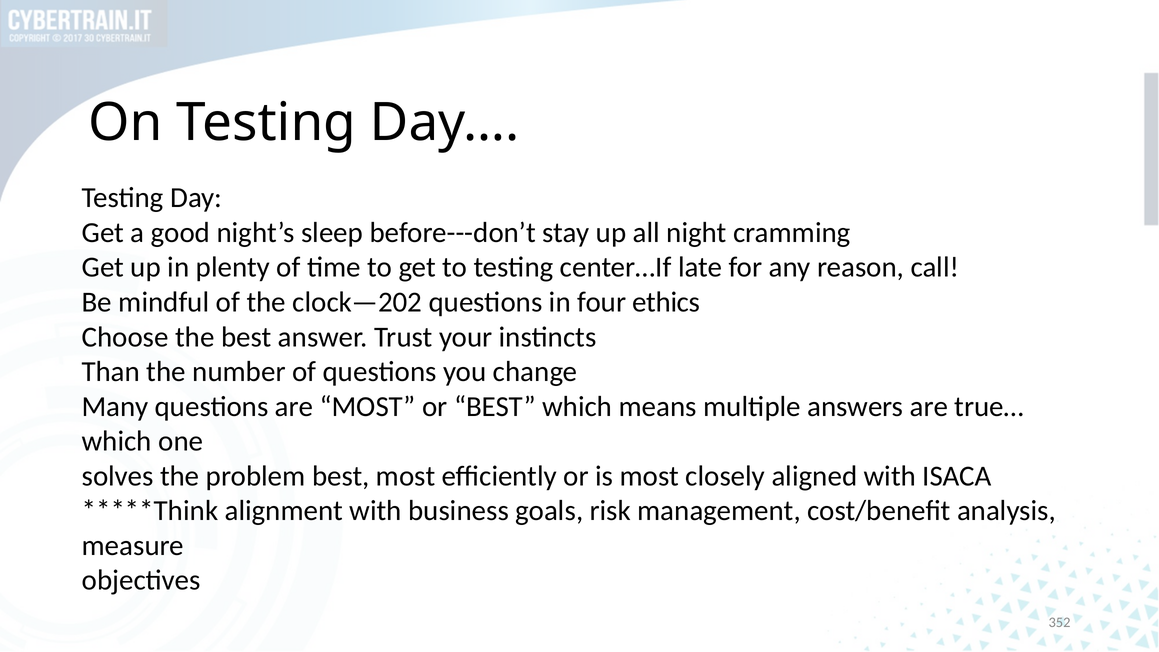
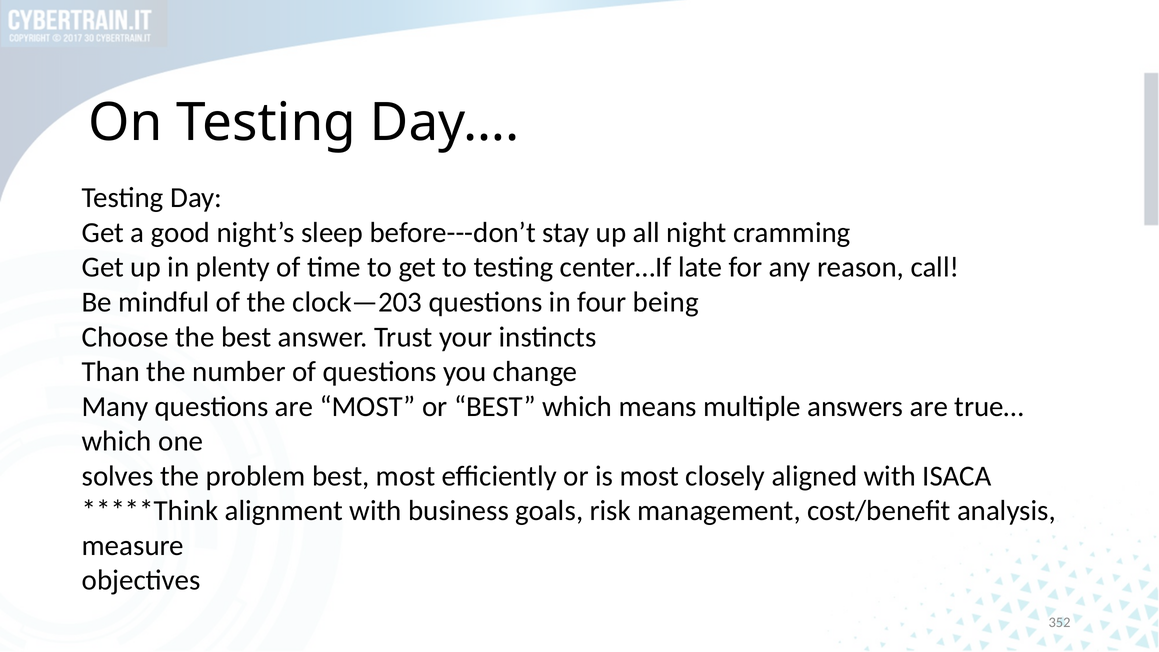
clock—202: clock—202 -> clock—203 (357, 302)
ethics: ethics -> being (666, 302)
